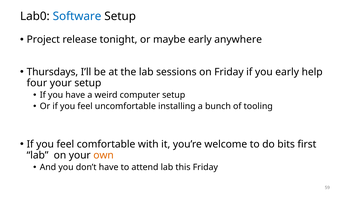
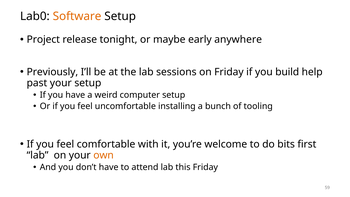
Software colour: blue -> orange (77, 16)
Thursdays: Thursdays -> Previously (52, 72)
you early: early -> build (287, 72)
four: four -> past (37, 83)
